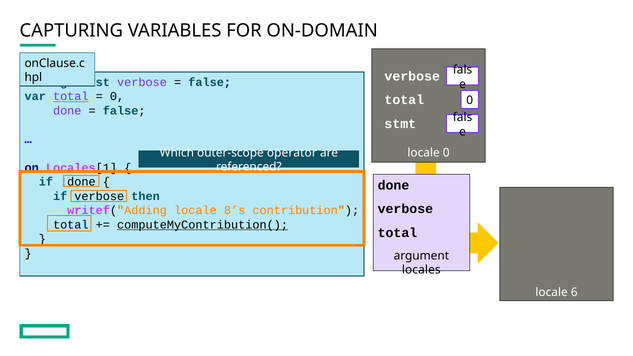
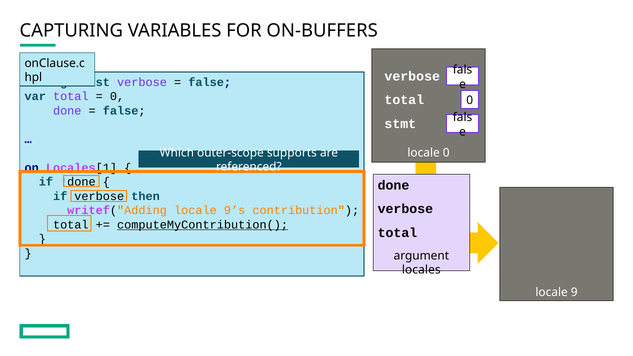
ON-DOMAIN: ON-DOMAIN -> ON-BUFFERS (322, 31)
total underline: present -> none (71, 97)
operator: operator -> supports (292, 153)
8’s: 8’s -> 9’s (235, 211)
6: 6 -> 9 (574, 292)
